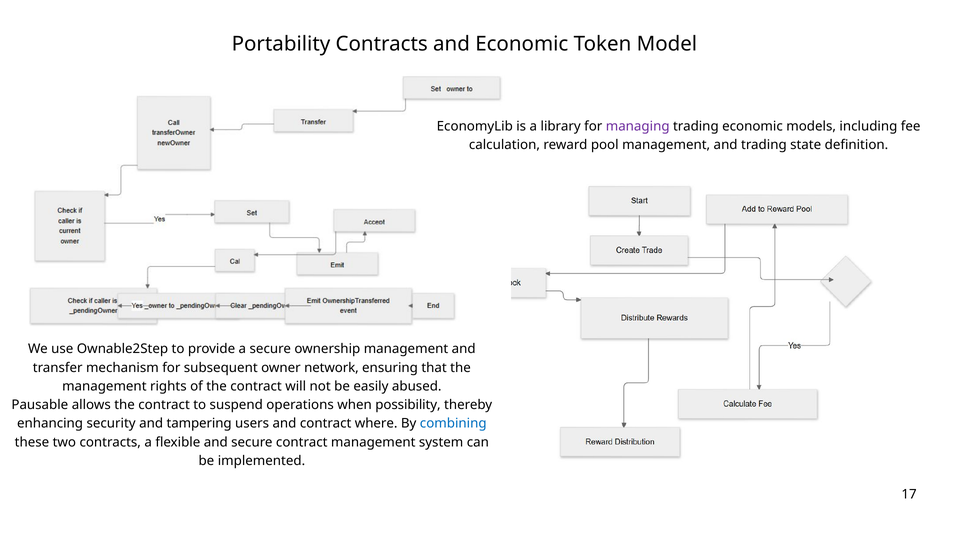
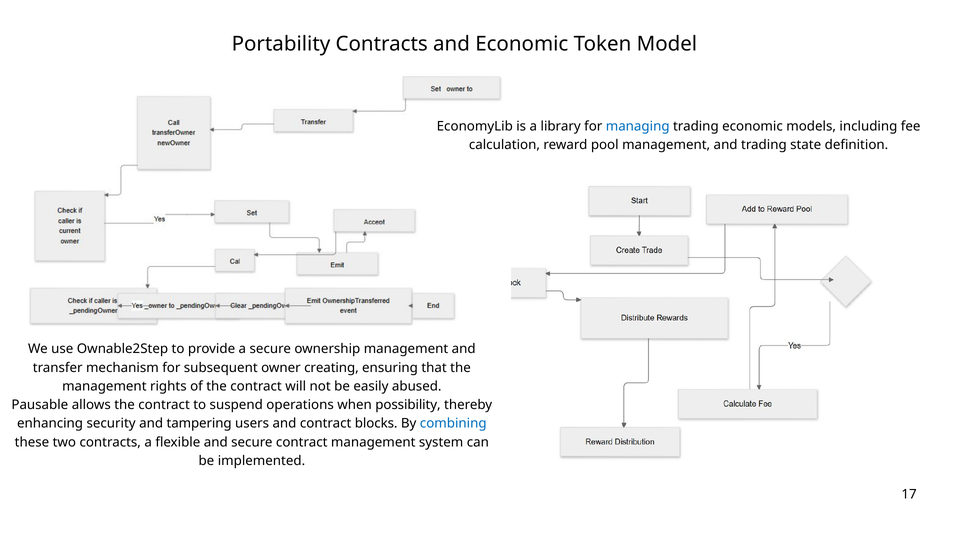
managing colour: purple -> blue (638, 126)
network: network -> creating (331, 368)
where: where -> blocks (376, 424)
